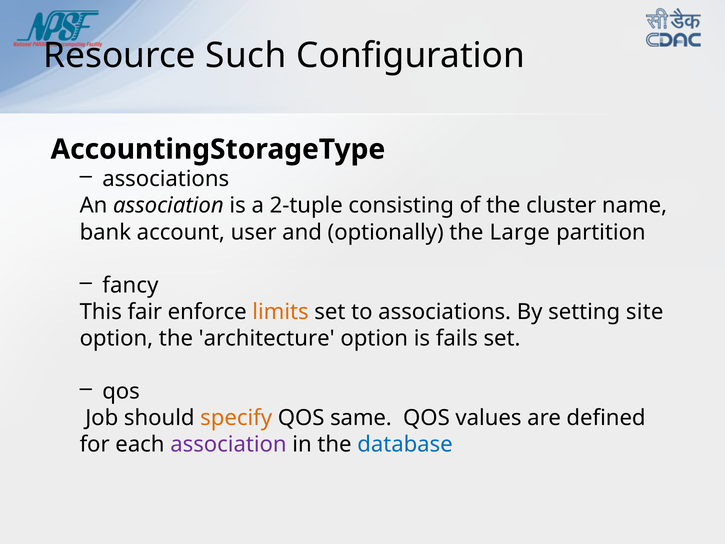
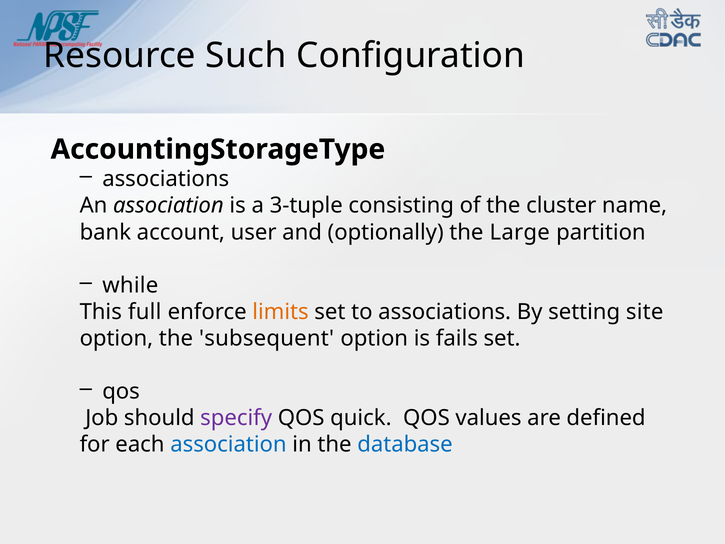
2-tuple: 2-tuple -> 3-tuple (306, 206)
fancy: fancy -> while (130, 285)
fair: fair -> full (145, 312)
architecture: architecture -> subsequent (267, 338)
specify colour: orange -> purple (236, 418)
same: same -> quick (361, 418)
association colour: purple -> blue (228, 444)
